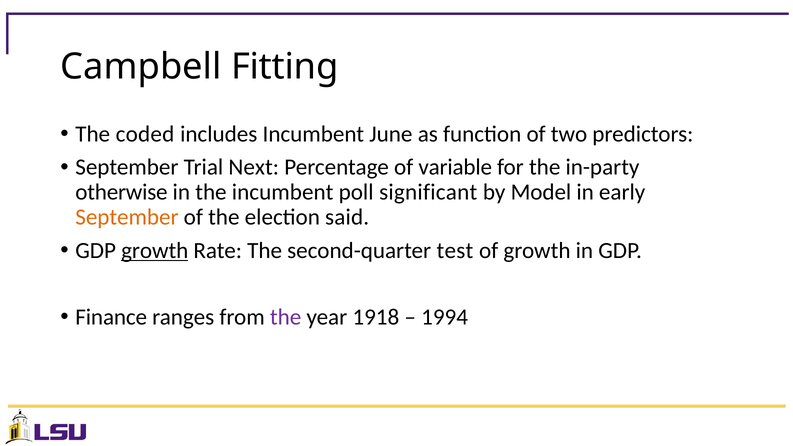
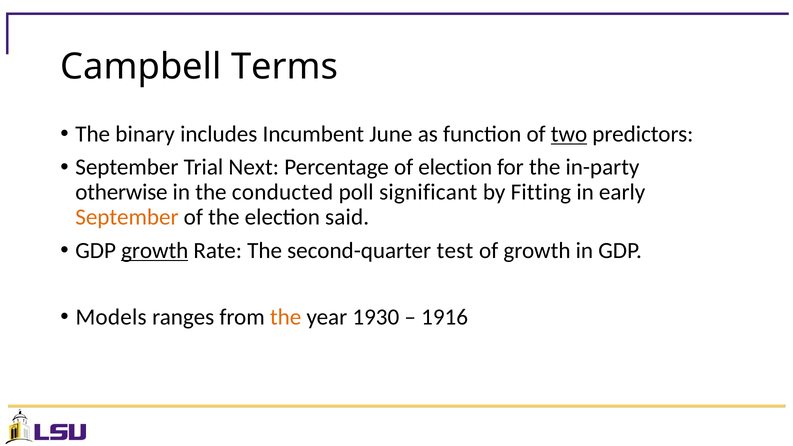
Fitting: Fitting -> Terms (285, 67)
coded: coded -> binary (145, 134)
two underline: none -> present (569, 134)
of variable: variable -> election (455, 167)
the incumbent: incumbent -> conducted (283, 192)
Model: Model -> Fitting (541, 192)
Finance: Finance -> Models (111, 317)
the colour: purple -> orange (286, 317)
1918: 1918 -> 1930 (376, 317)
1994: 1994 -> 1916 (445, 317)
